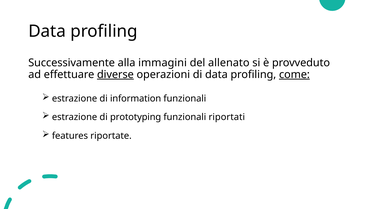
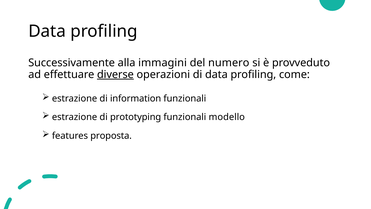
allenato: allenato -> numero (229, 63)
come underline: present -> none (294, 74)
riportati: riportati -> modello (227, 117)
riportate: riportate -> proposta (111, 136)
